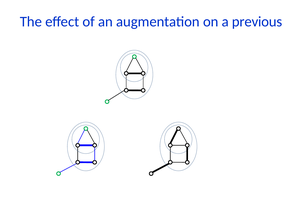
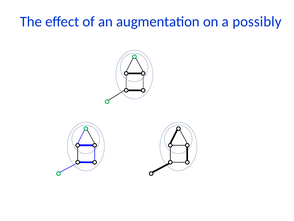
previous: previous -> possibly (257, 22)
